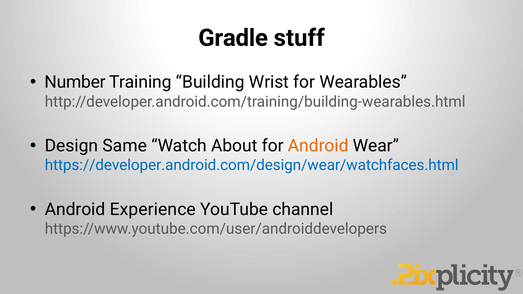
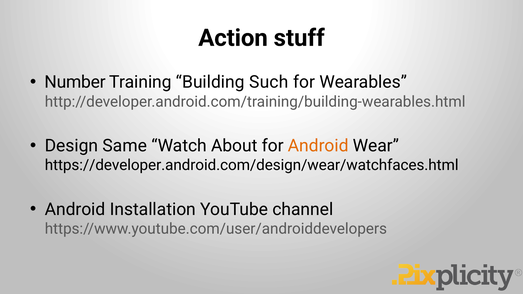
Gradle: Gradle -> Action (233, 38)
Wrist: Wrist -> Such (269, 82)
https://developer.android.com/design/wear/watchfaces.html colour: blue -> black (252, 165)
Experience: Experience -> Installation (153, 210)
